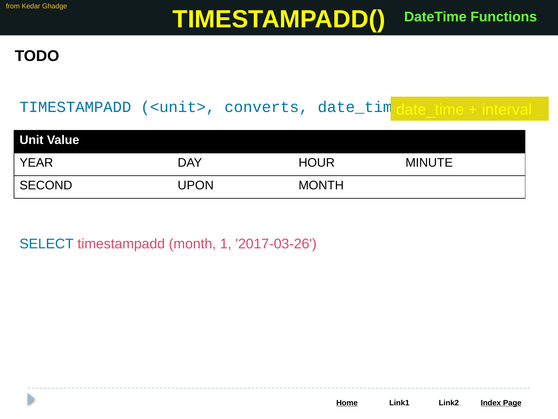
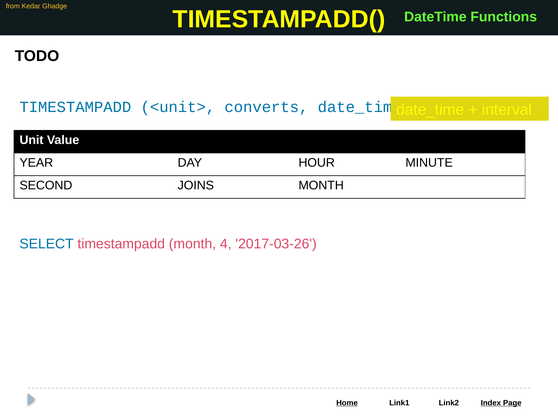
UPON: UPON -> JOINS (196, 185)
1: 1 -> 4 (226, 244)
